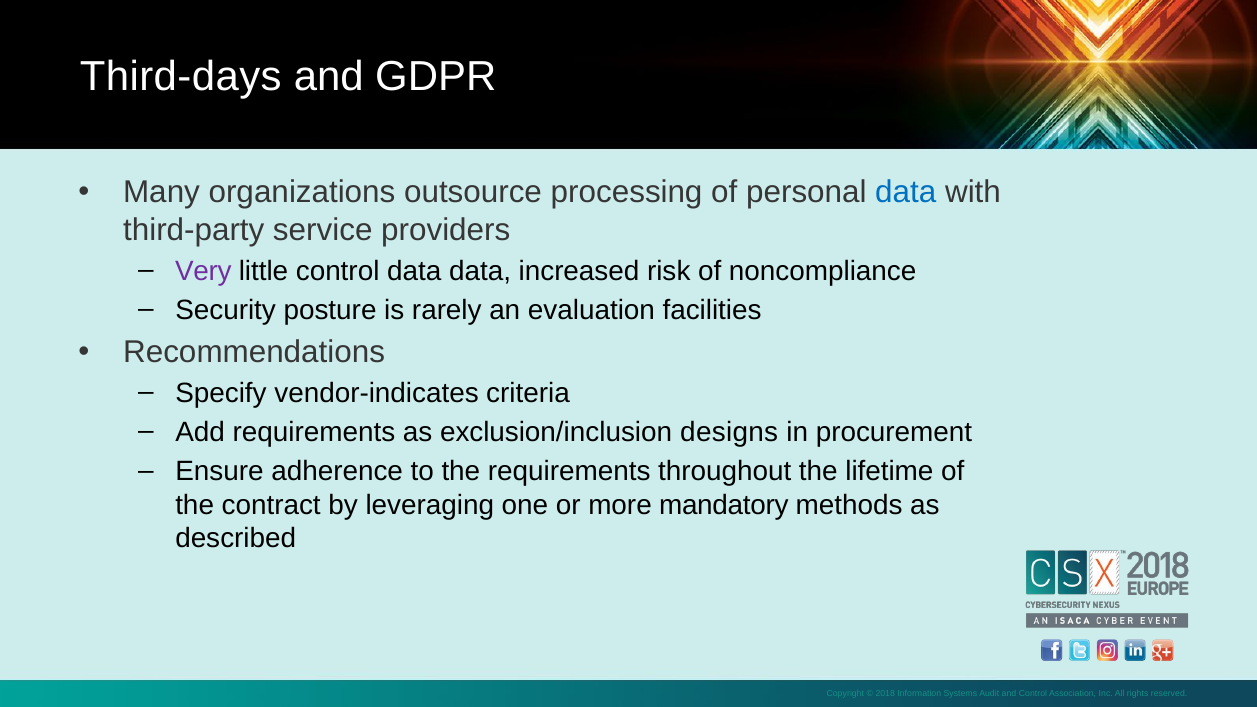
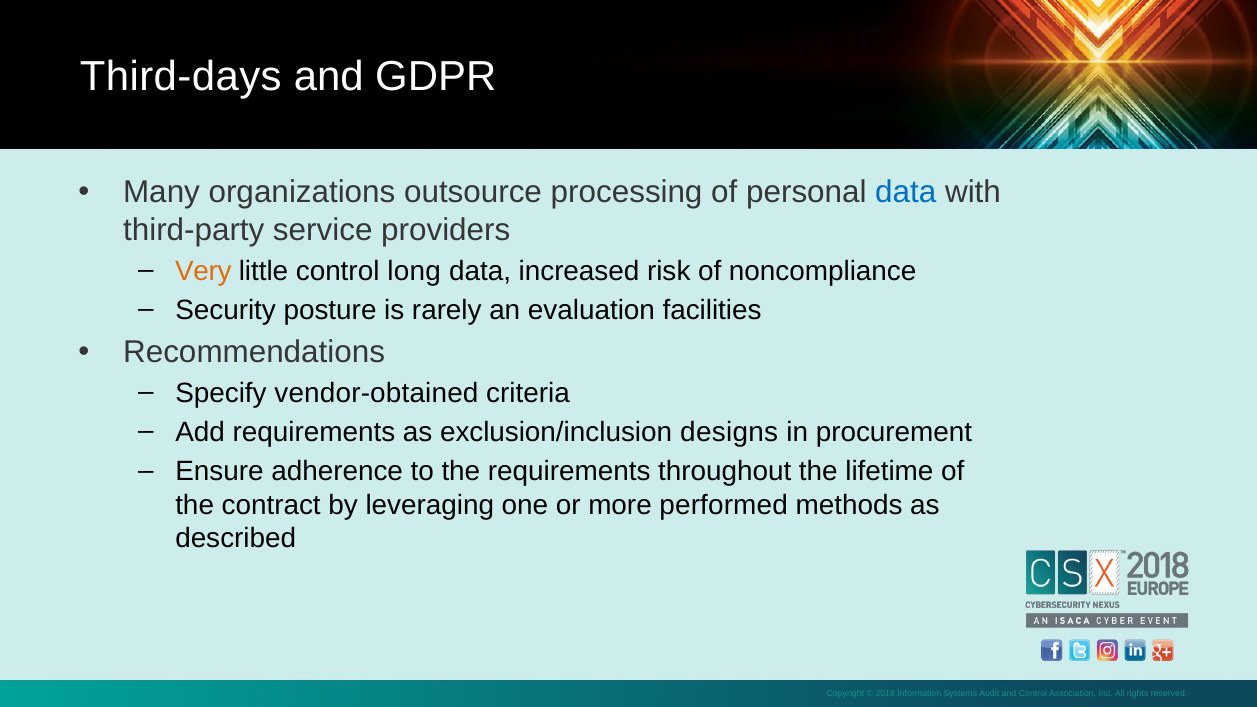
Very colour: purple -> orange (203, 271)
control data: data -> long (414, 271)
vendor-indicates: vendor-indicates -> vendor-obtained (376, 393)
mandatory: mandatory -> performed (724, 505)
